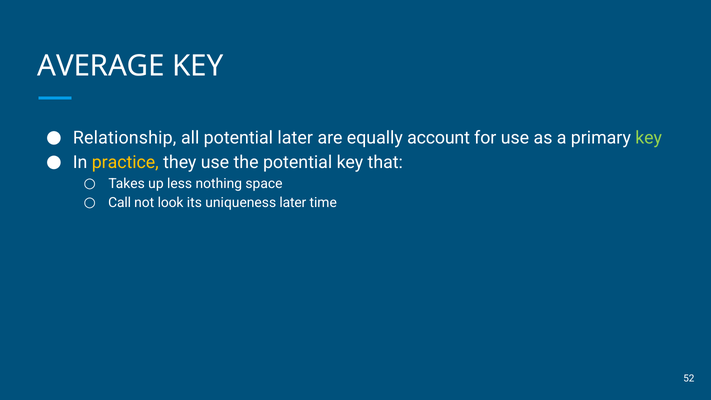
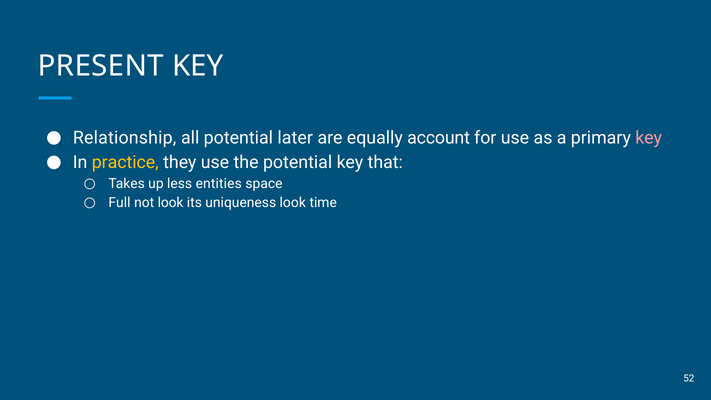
AVERAGE: AVERAGE -> PRESENT (101, 66)
key colour: light green -> pink (649, 138)
nothing: nothing -> entities (219, 184)
Call: Call -> Full (119, 203)
uniqueness later: later -> look (293, 203)
